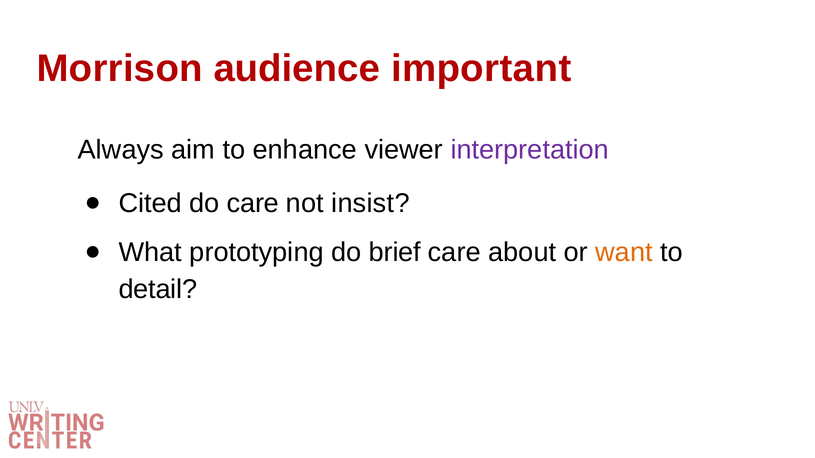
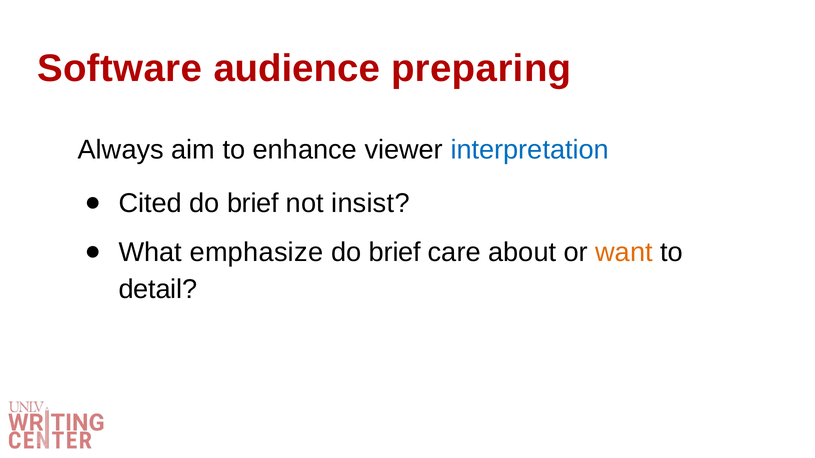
Morrison: Morrison -> Software (120, 69)
important: important -> preparing (481, 69)
interpretation colour: purple -> blue (530, 150)
care: care -> brief (253, 204)
prototyping: prototyping -> emphasize (256, 252)
